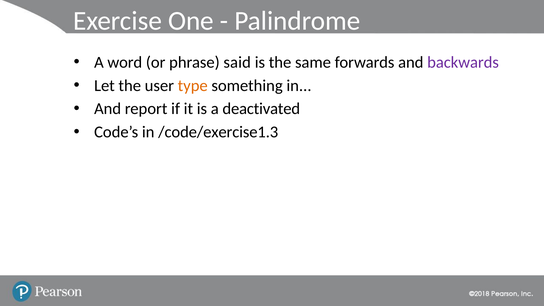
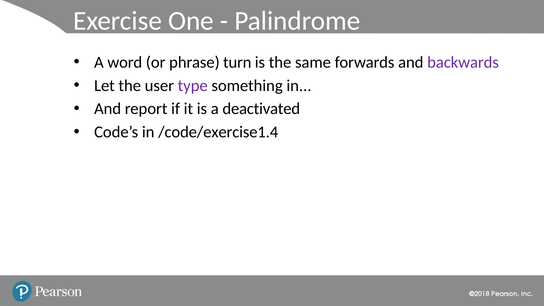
said: said -> turn (237, 62)
type colour: orange -> purple (193, 86)
/code/exercise1.3: /code/exercise1.3 -> /code/exercise1.4 (218, 132)
